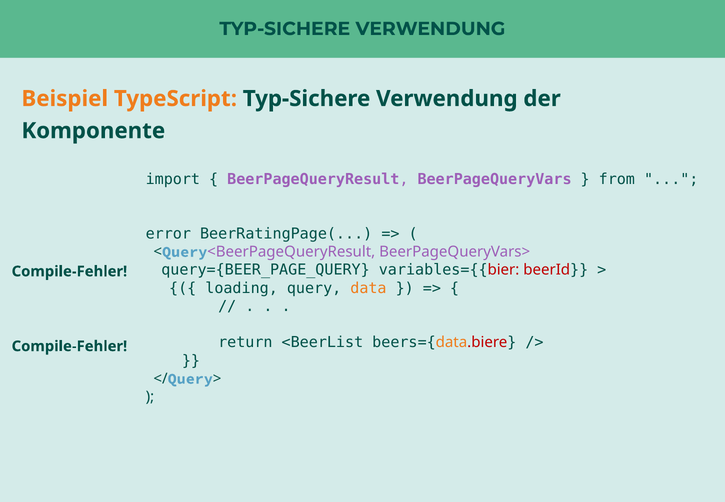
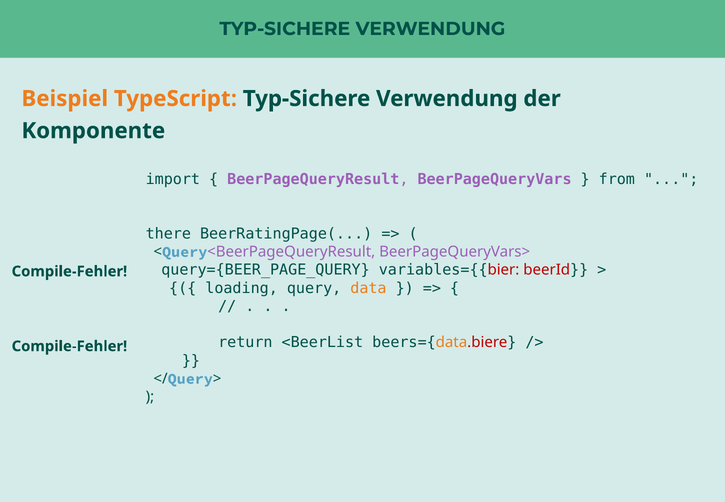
error: error -> there (168, 234)
